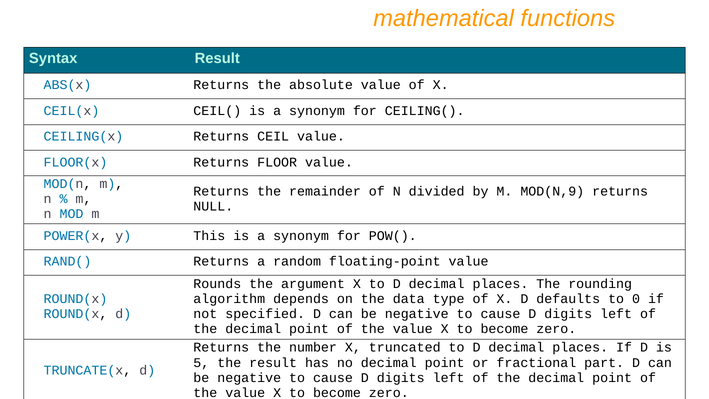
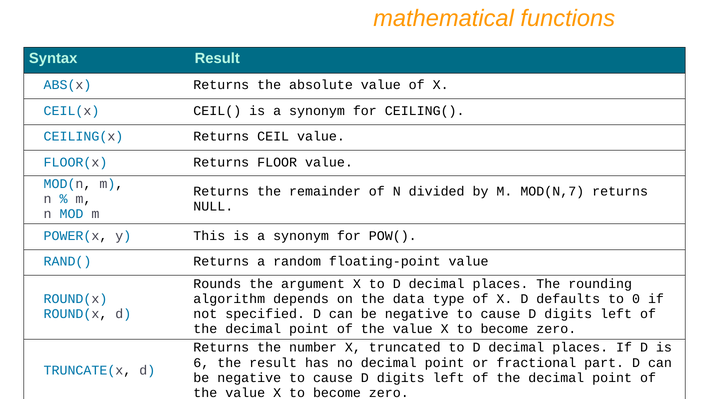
MOD(N,9: MOD(N,9 -> MOD(N,7 (552, 191)
5: 5 -> 6 (201, 362)
